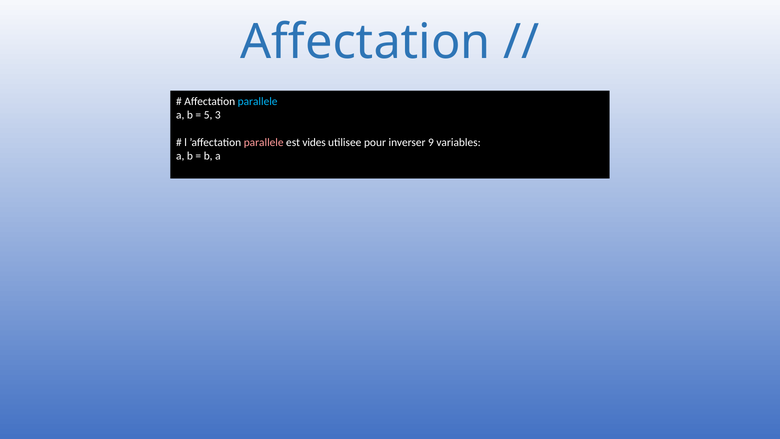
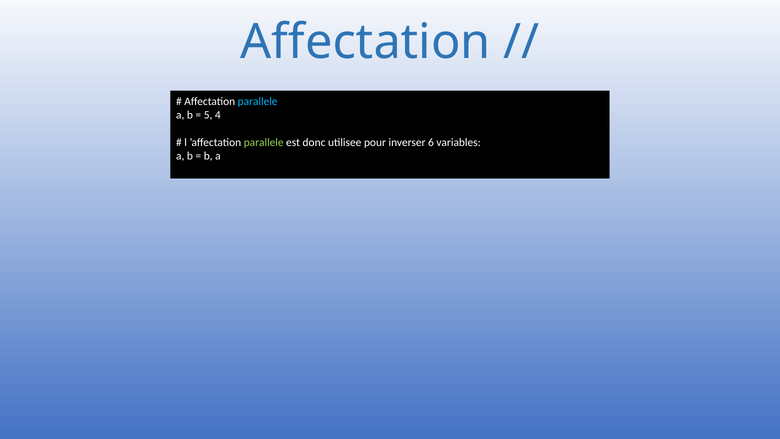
3: 3 -> 4 (218, 115)
parallele colour: pink -> light green (264, 142)
vides: vides -> donc (314, 142)
9: 9 -> 6 (431, 142)
